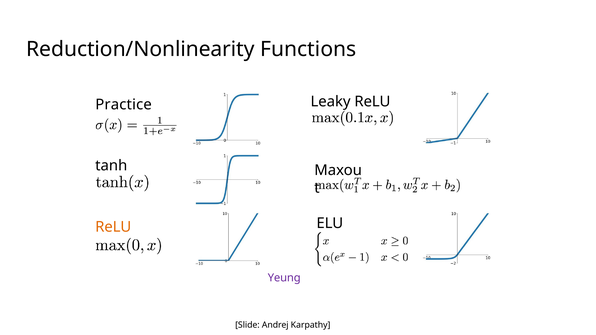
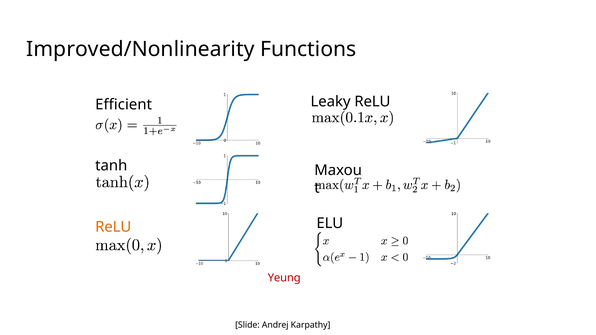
Reduction/Nonlinearity: Reduction/Nonlinearity -> Improved/Nonlinearity (140, 49)
Practice: Practice -> Efficient (124, 105)
Yeung colour: purple -> red (284, 278)
